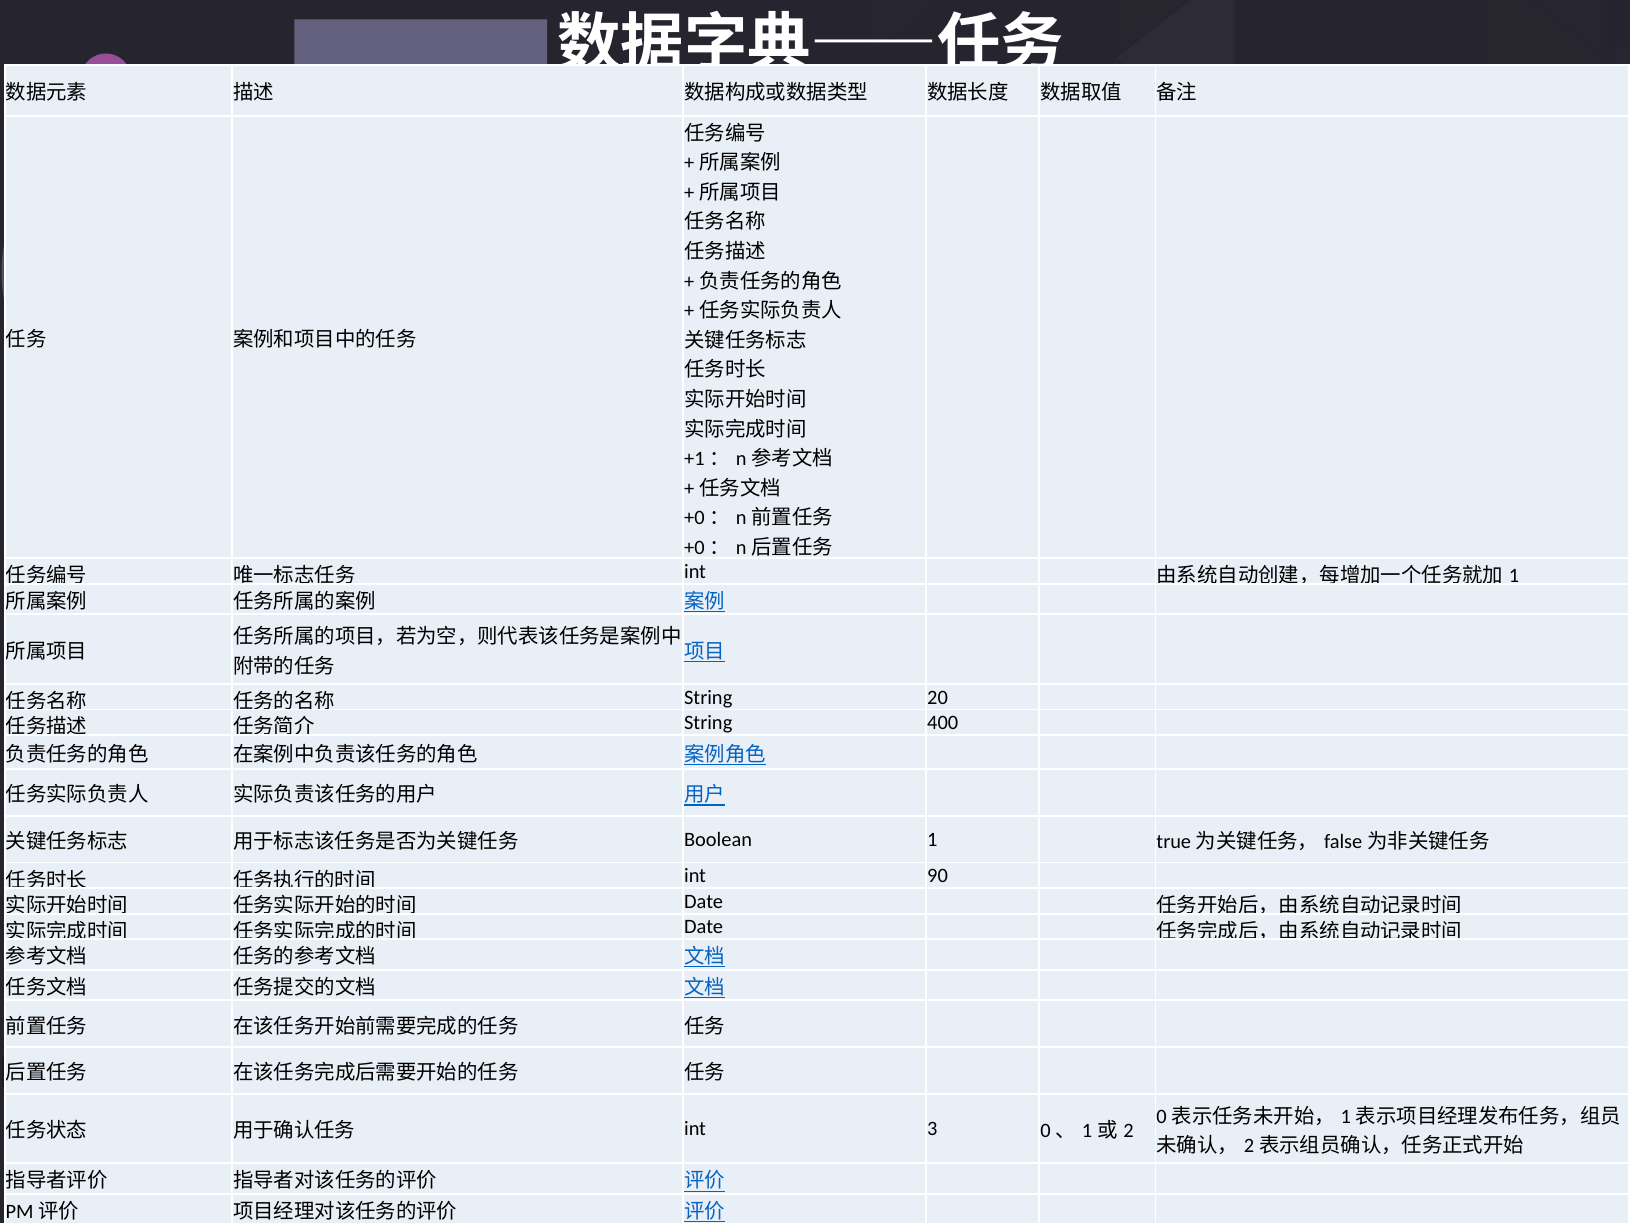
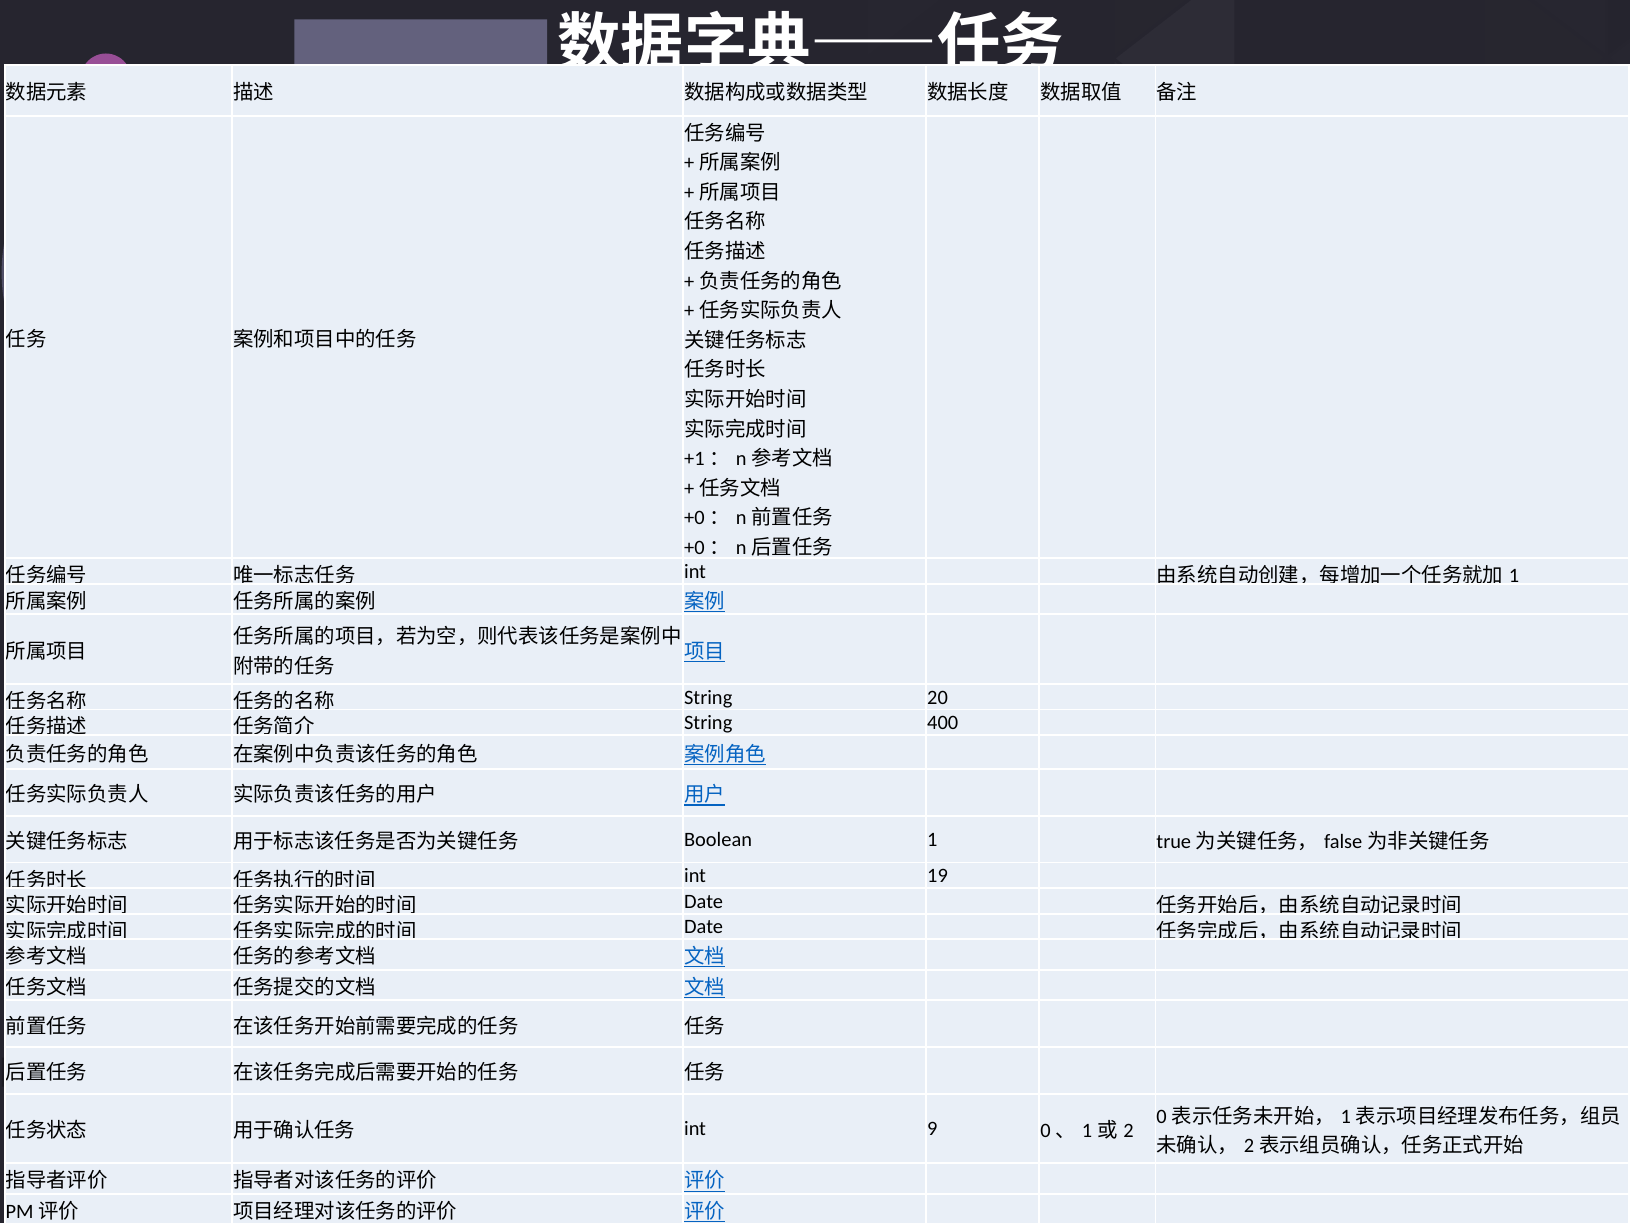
90: 90 -> 19 (938, 876)
3: 3 -> 9 (932, 1129)
